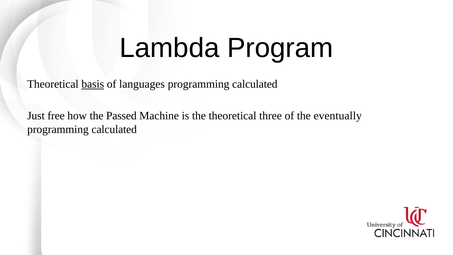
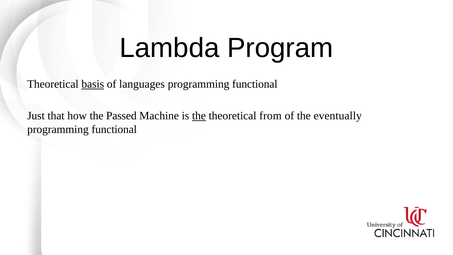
calculated: calculated -> functional (255, 84)
free: free -> that (56, 116)
the underline: none -> present (199, 116)
three: three -> from (270, 116)
calculated: calculated -> functional (114, 129)
